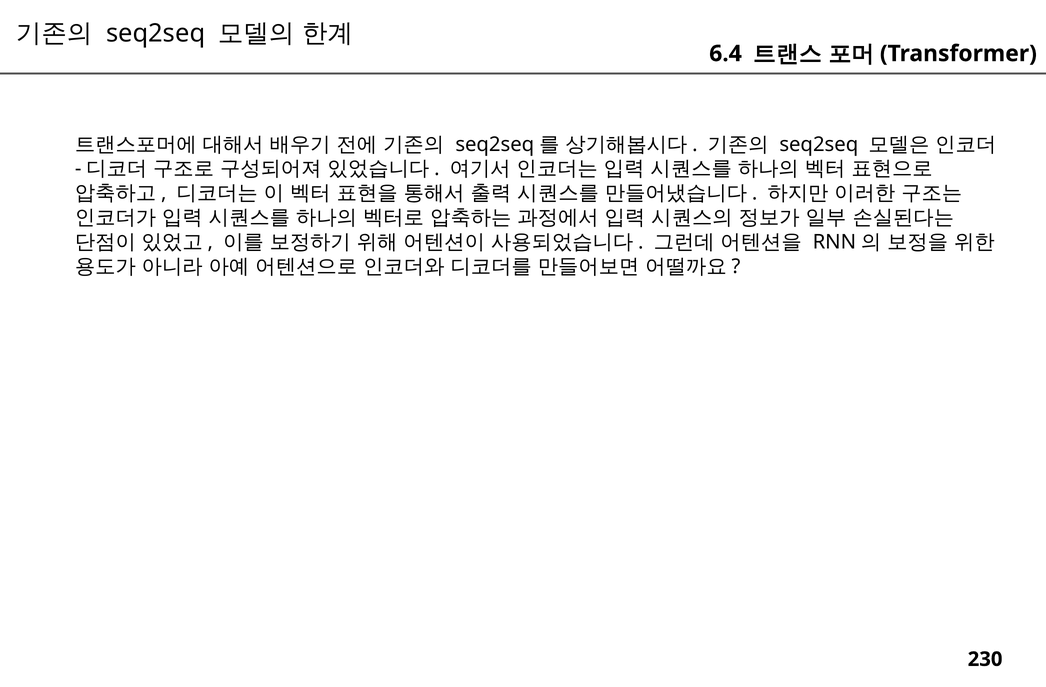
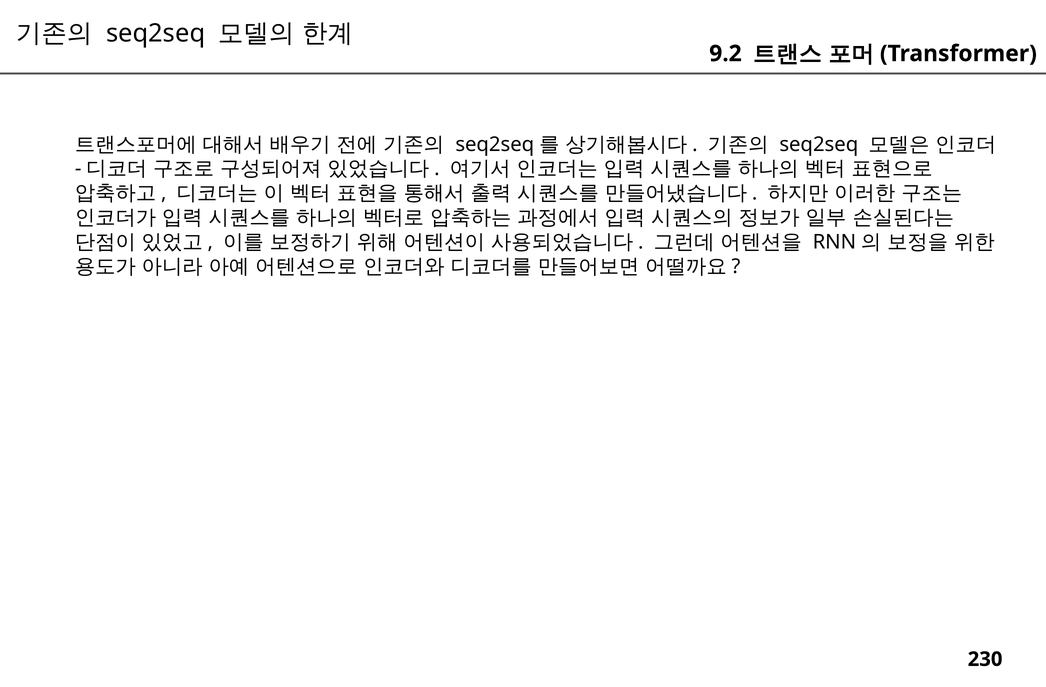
6.4: 6.4 -> 9.2 (725, 54)
